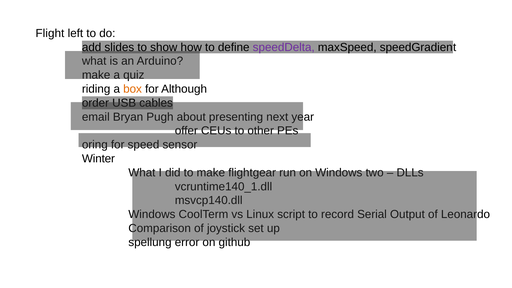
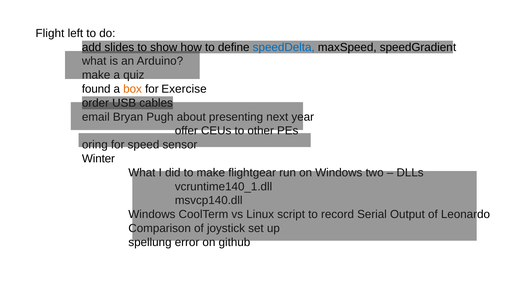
speedDelta colour: purple -> blue (284, 47)
riding: riding -> found (96, 89)
Although: Although -> Exercise (184, 89)
